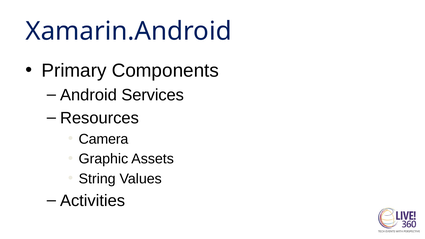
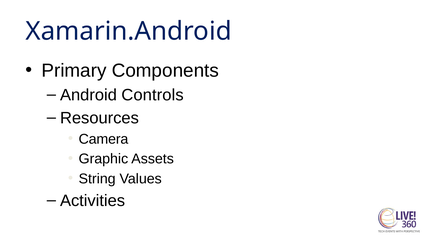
Services: Services -> Controls (153, 95)
